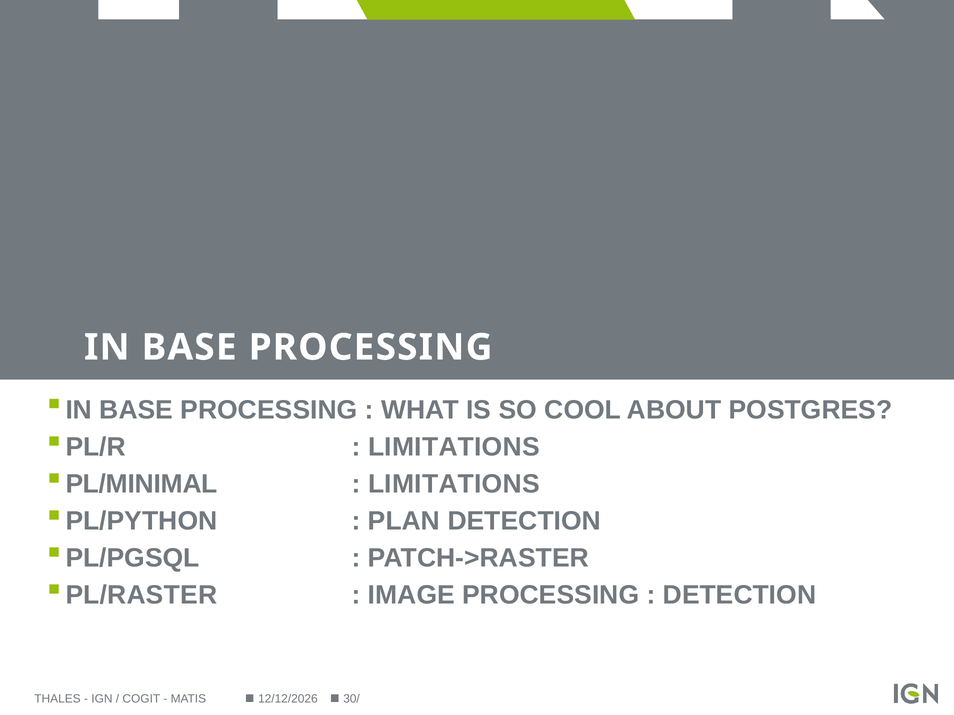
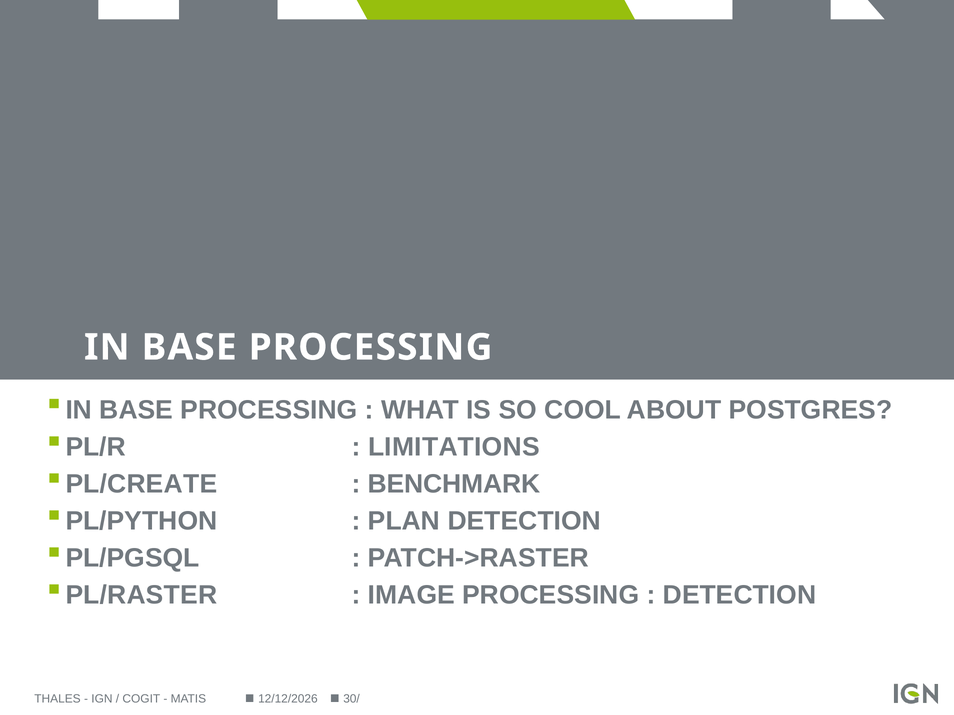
PL/MINIMAL: PL/MINIMAL -> PL/CREATE (141, 484)
LIMITATIONS: LIMITATIONS -> BENCHMARK (454, 484)
